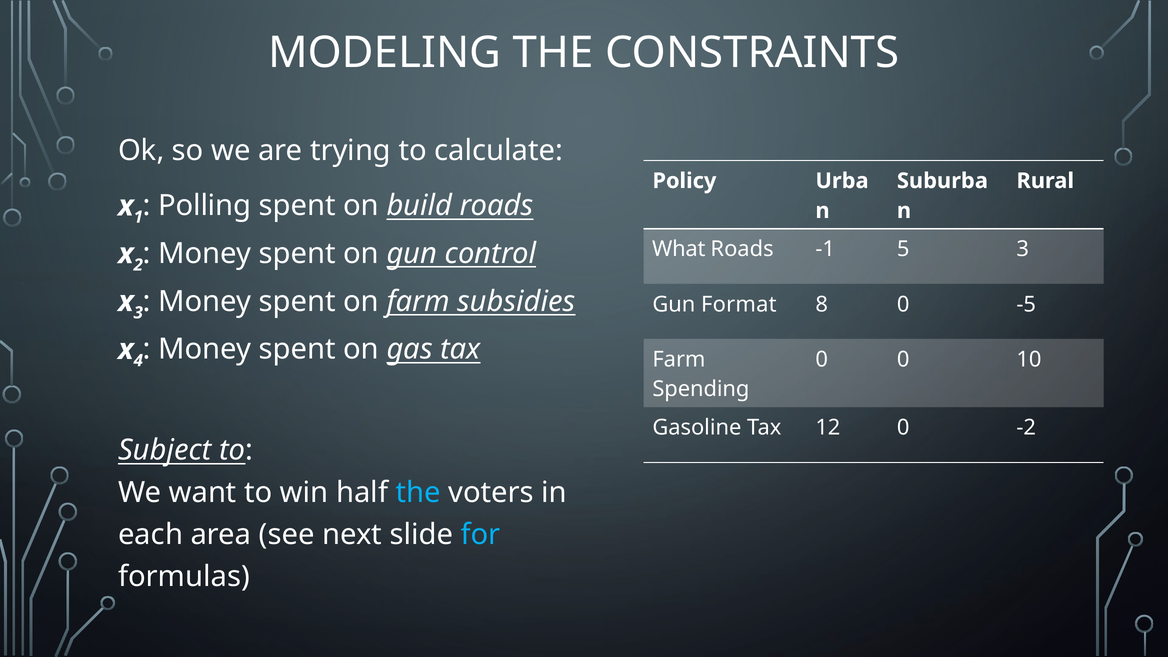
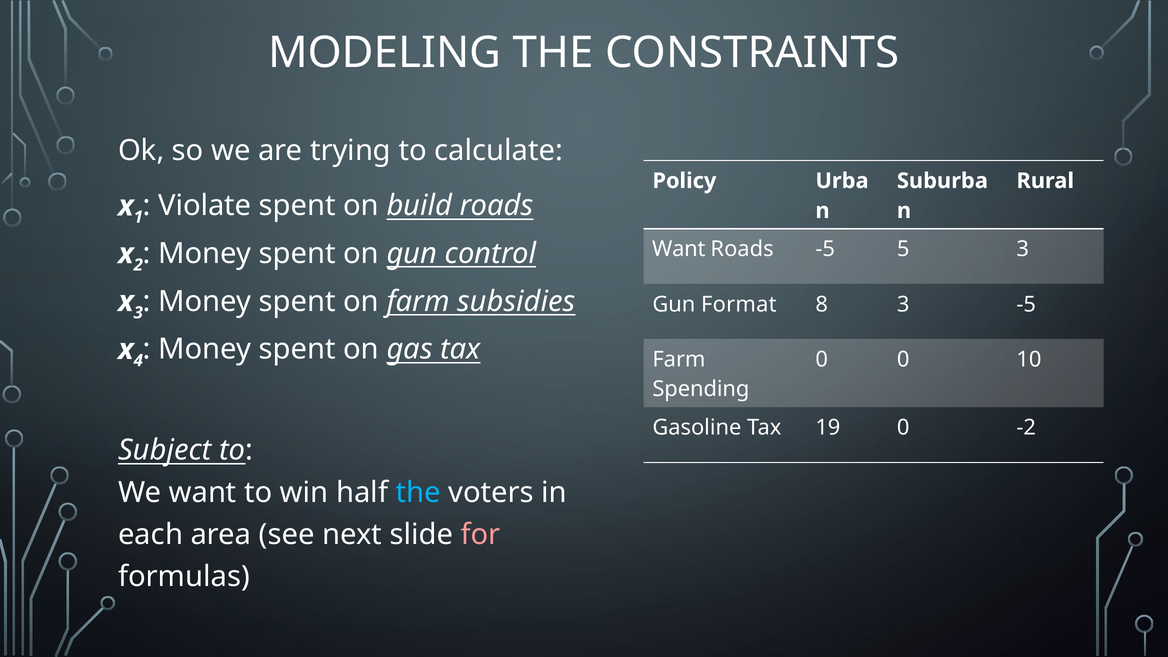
Polling: Polling -> Violate (205, 206)
What: What -> Want (679, 249)
Roads -1: -1 -> -5 (825, 249)
8 0: 0 -> 3 (903, 304)
12: 12 -> 19 (828, 428)
for colour: light blue -> pink (481, 534)
